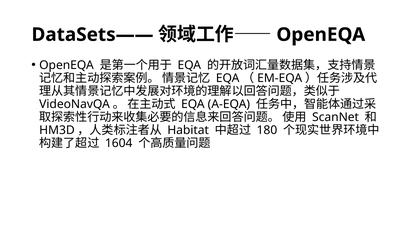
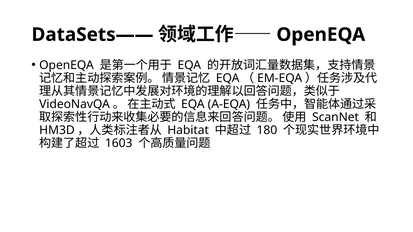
1604: 1604 -> 1603 (119, 143)
